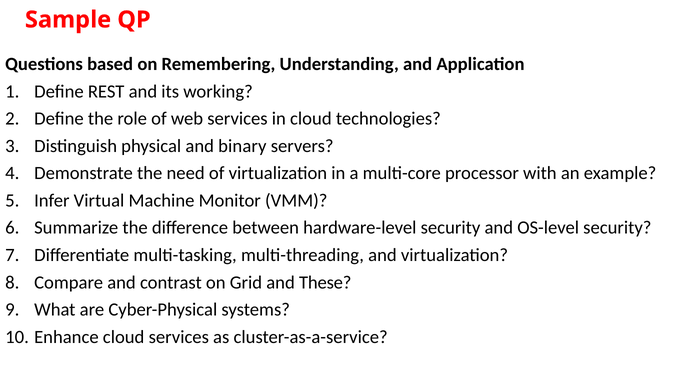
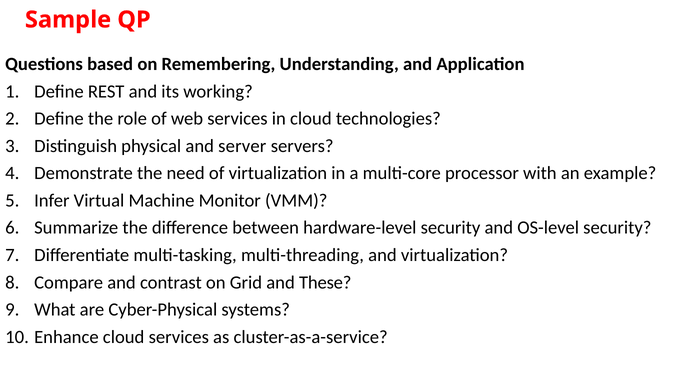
binary: binary -> server (242, 146)
